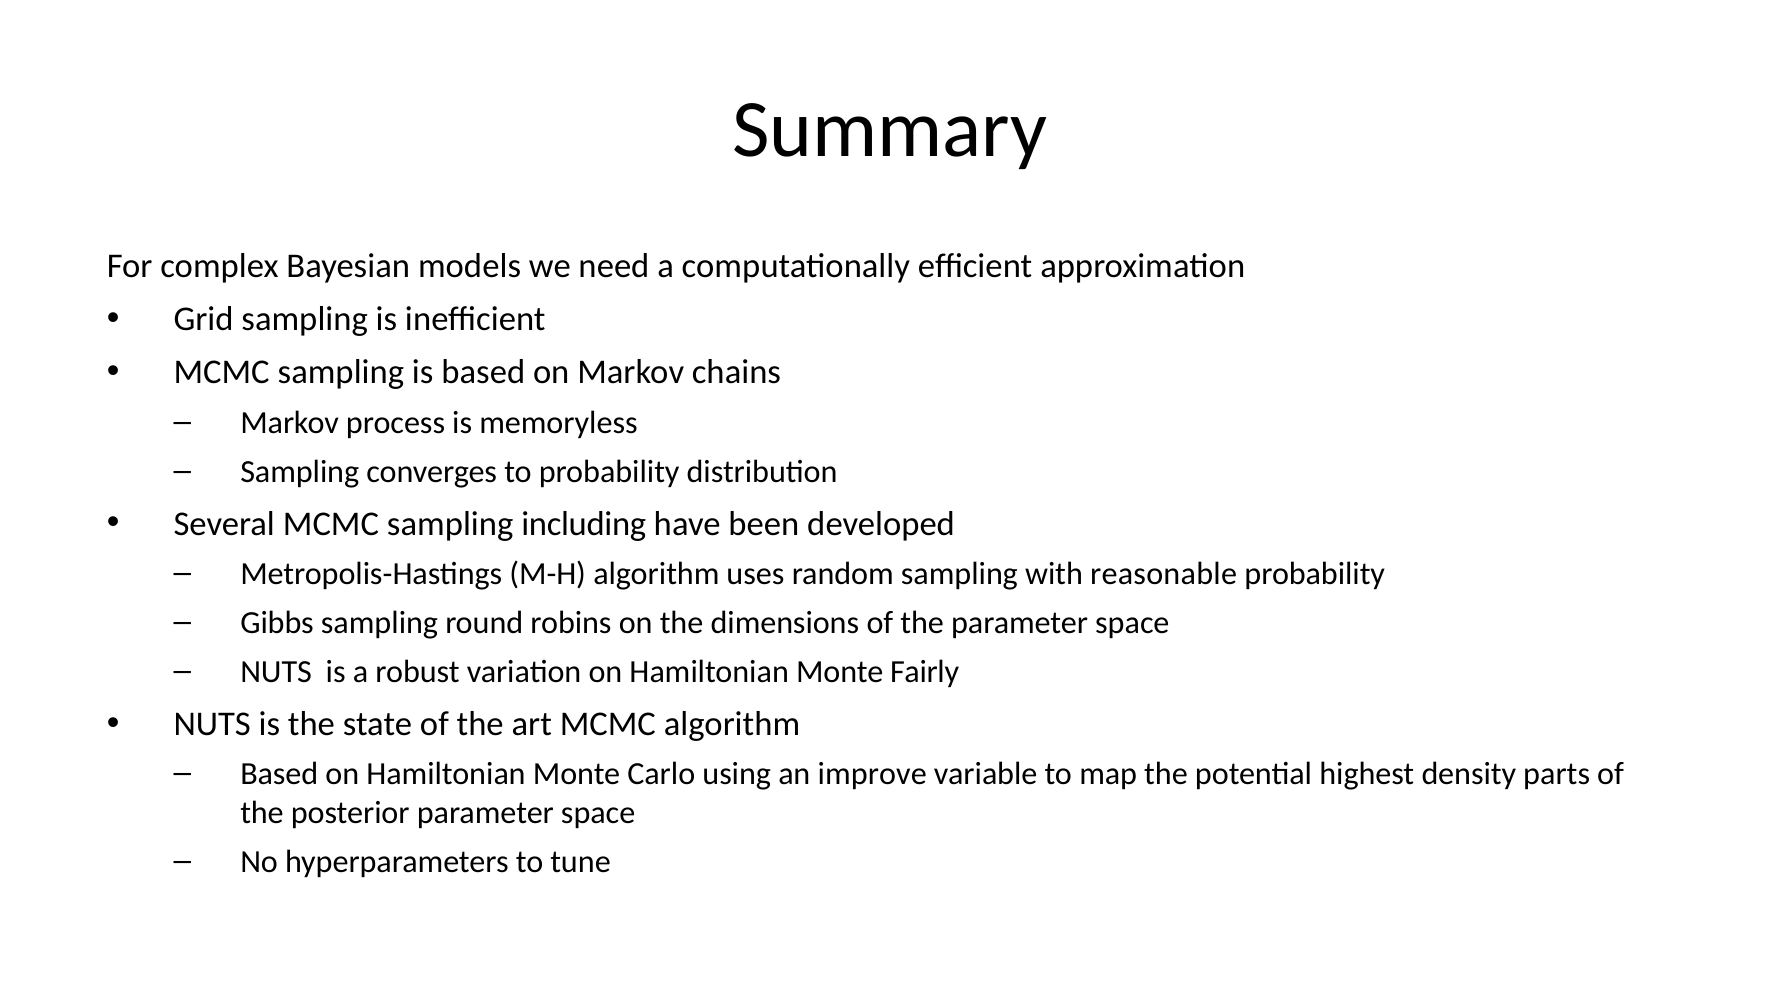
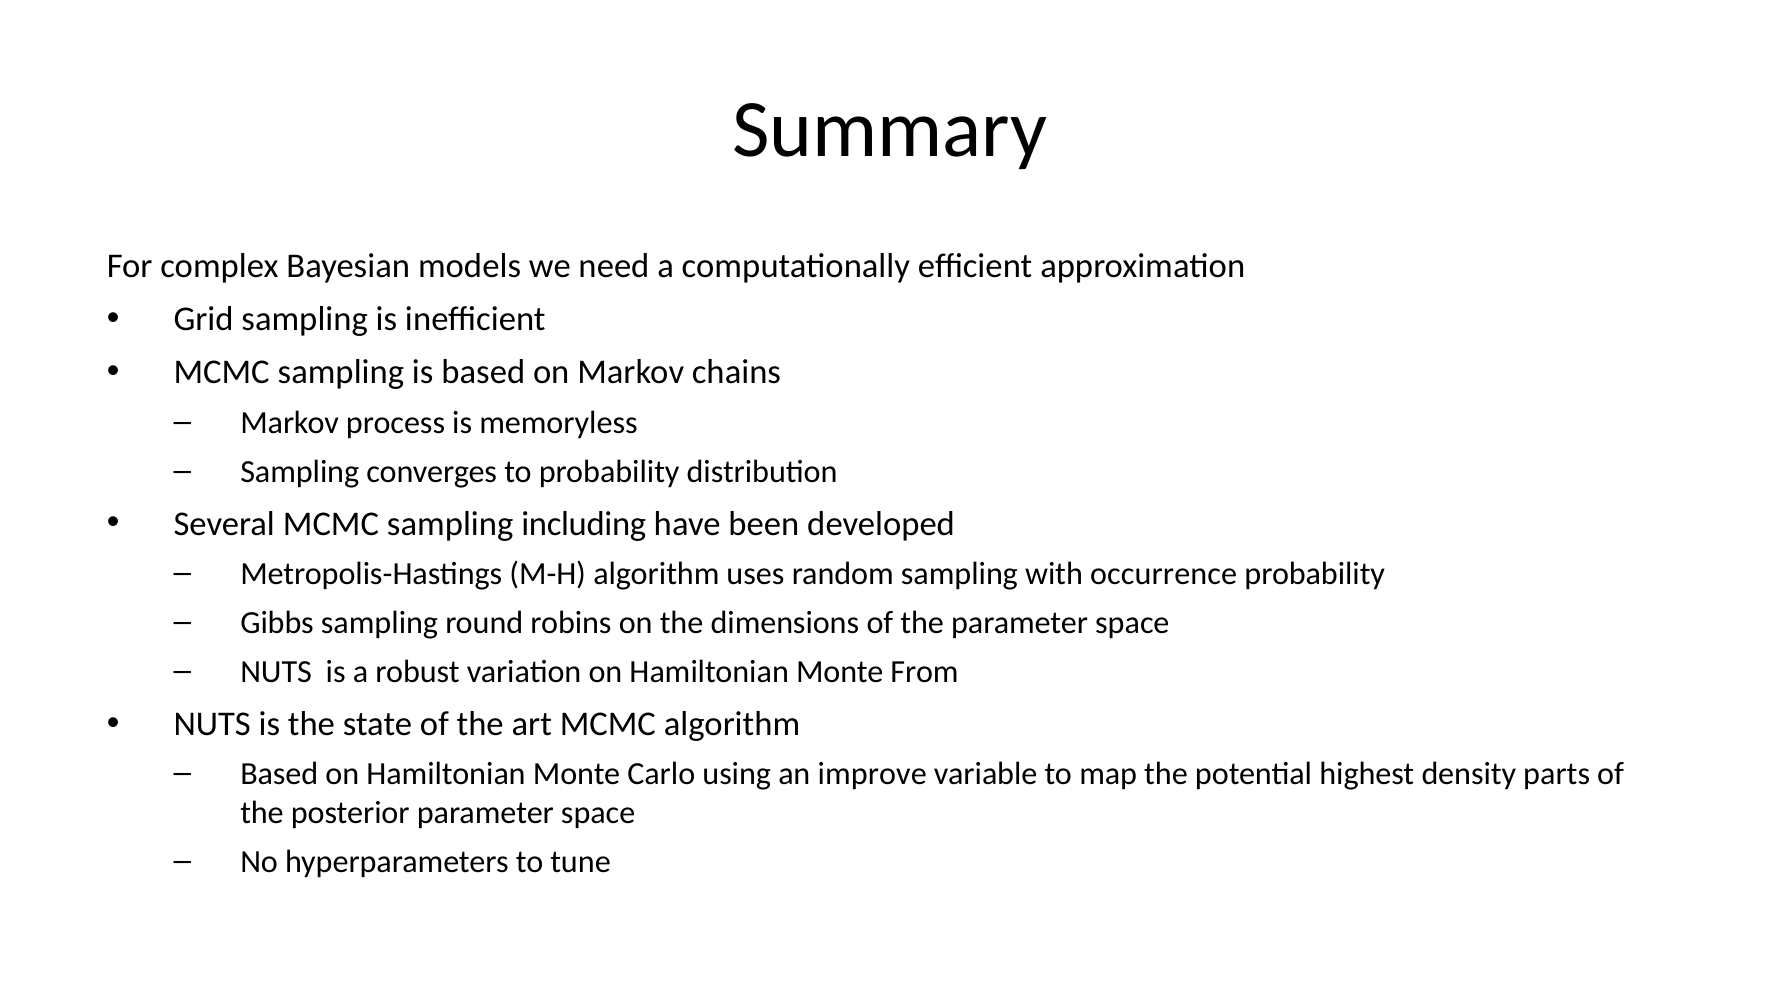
reasonable: reasonable -> occurrence (1164, 574)
Fairly: Fairly -> From (924, 672)
